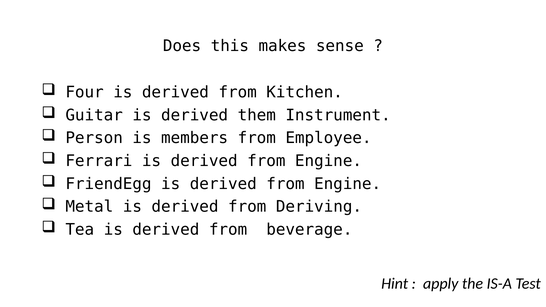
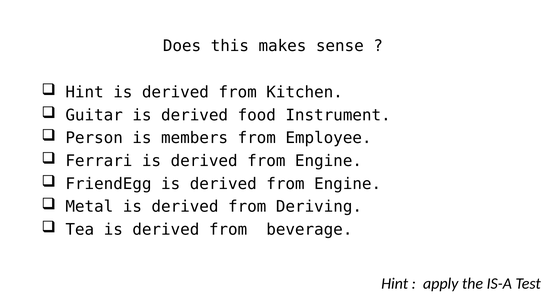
Four: Four -> Hint (85, 92)
them: them -> food (257, 115)
